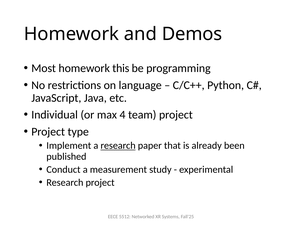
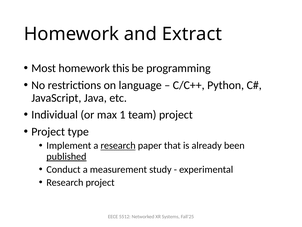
Demos: Demos -> Extract (192, 34)
4: 4 -> 1 (123, 115)
published underline: none -> present (66, 156)
